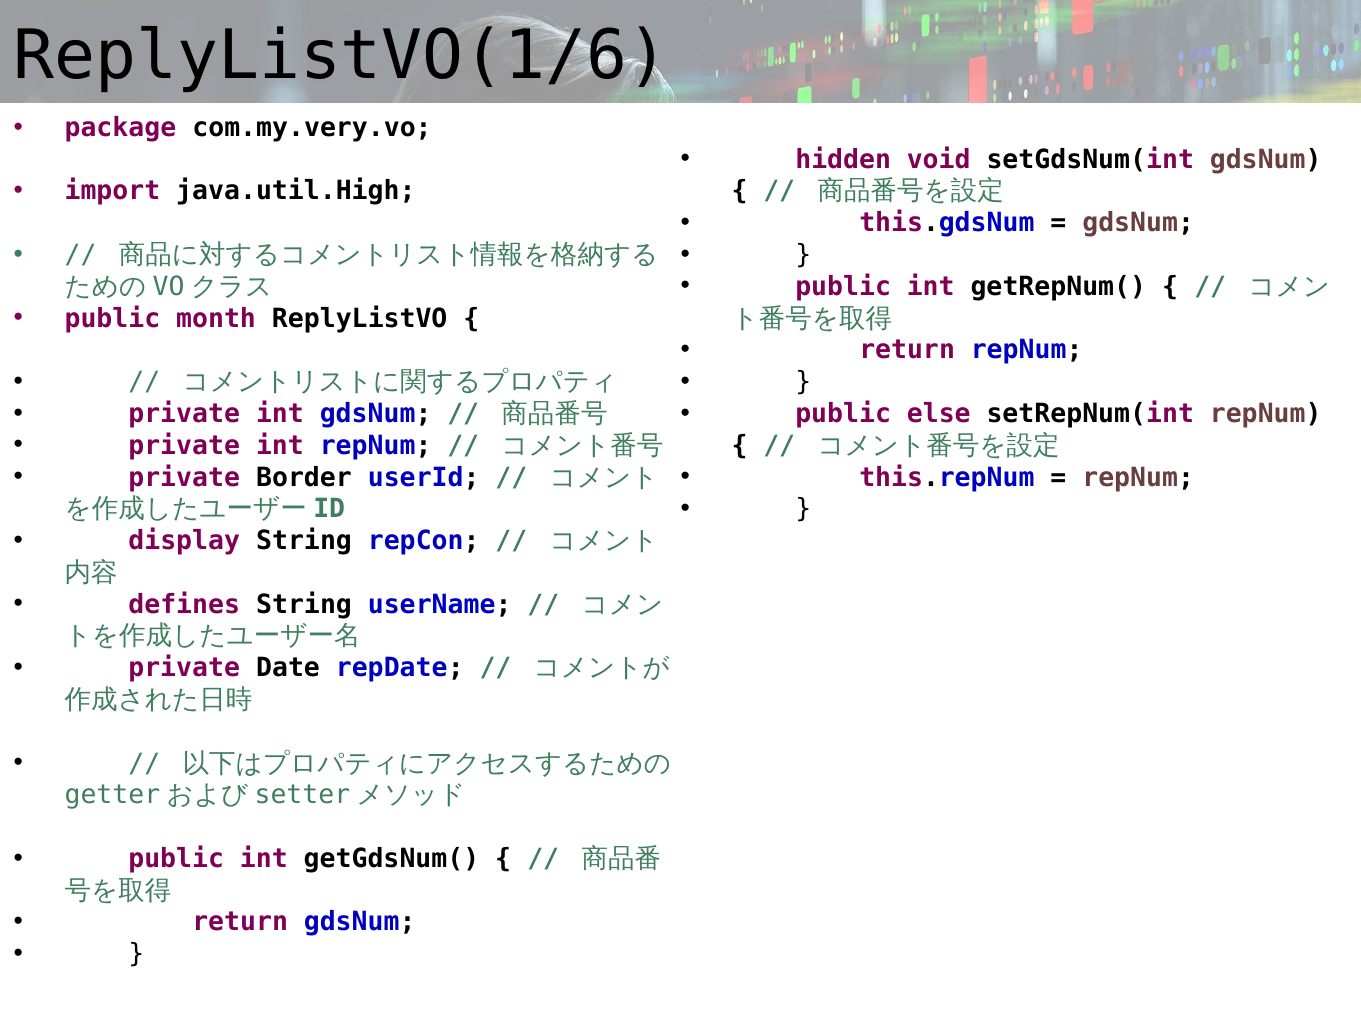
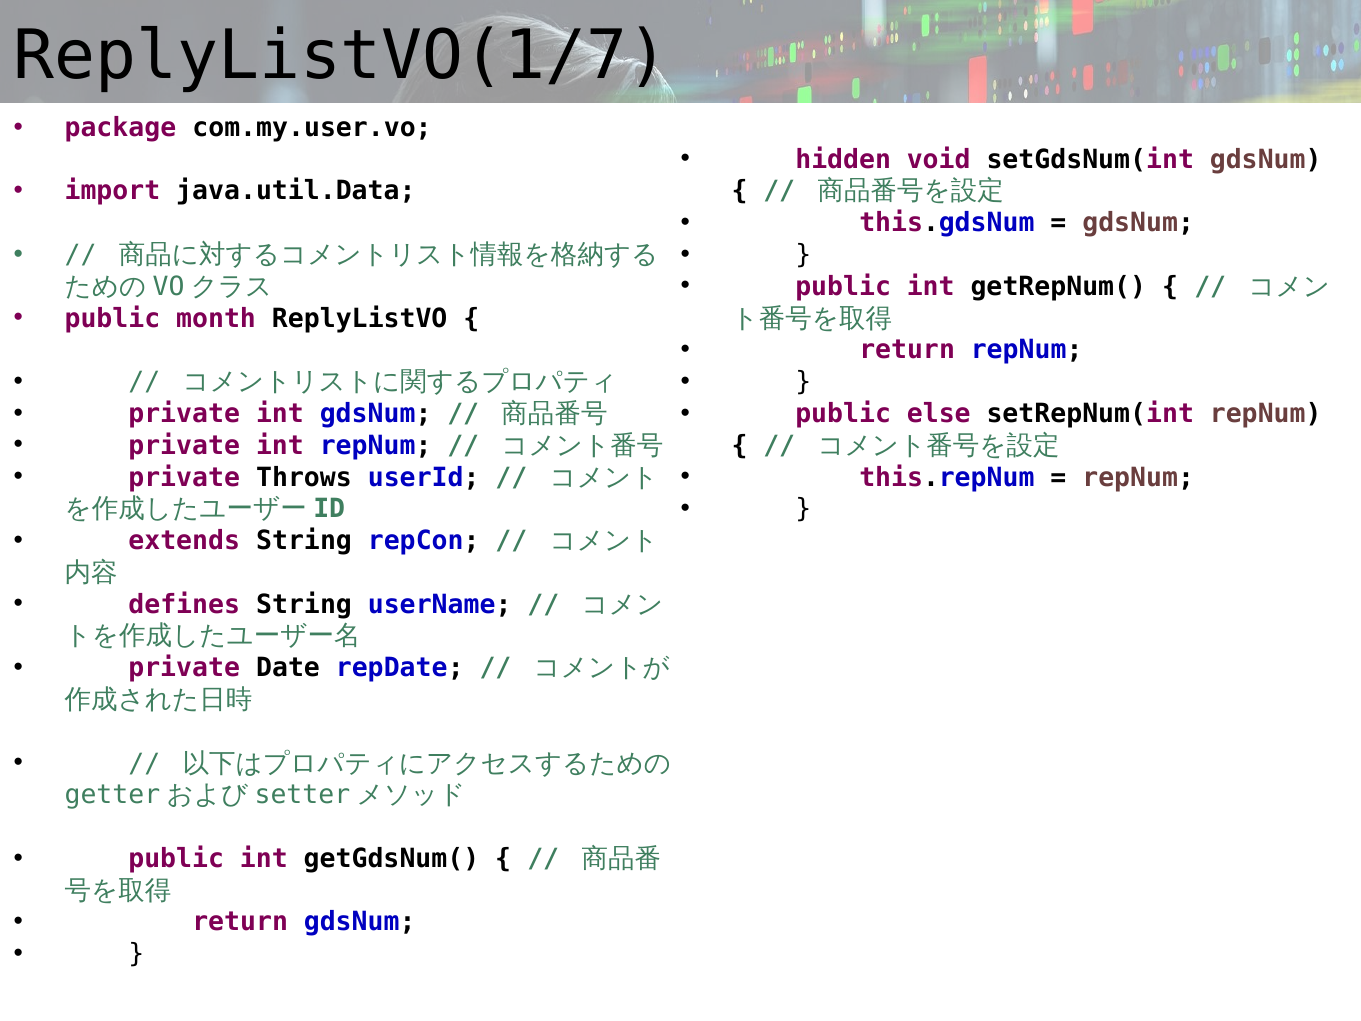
ReplyListVO(1/6: ReplyListVO(1/6 -> ReplyListVO(1/7 (341, 56)
com.my.very.vo: com.my.very.vo -> com.my.user.vo (312, 128)
java.util.High: java.util.High -> java.util.Data (296, 191)
Border: Border -> Throws (304, 477)
display: display -> extends (184, 541)
